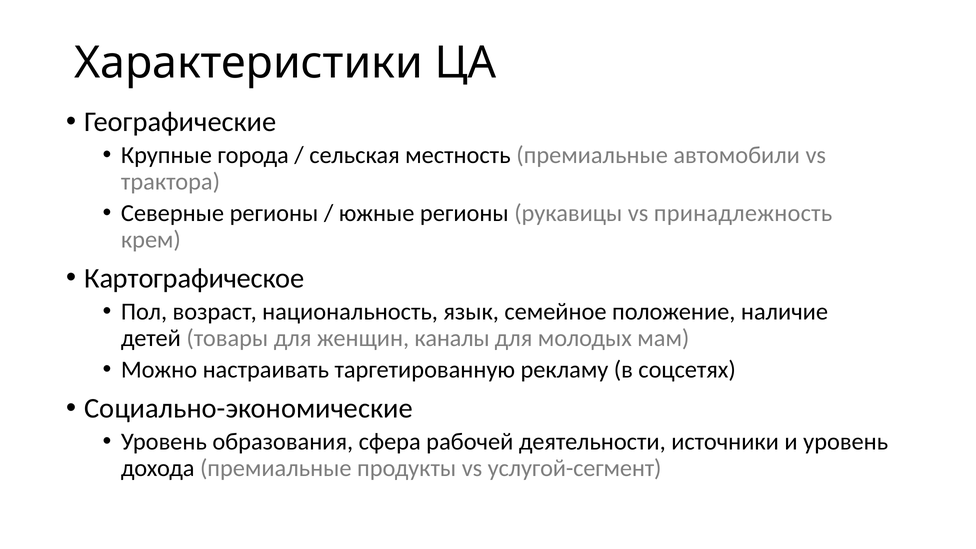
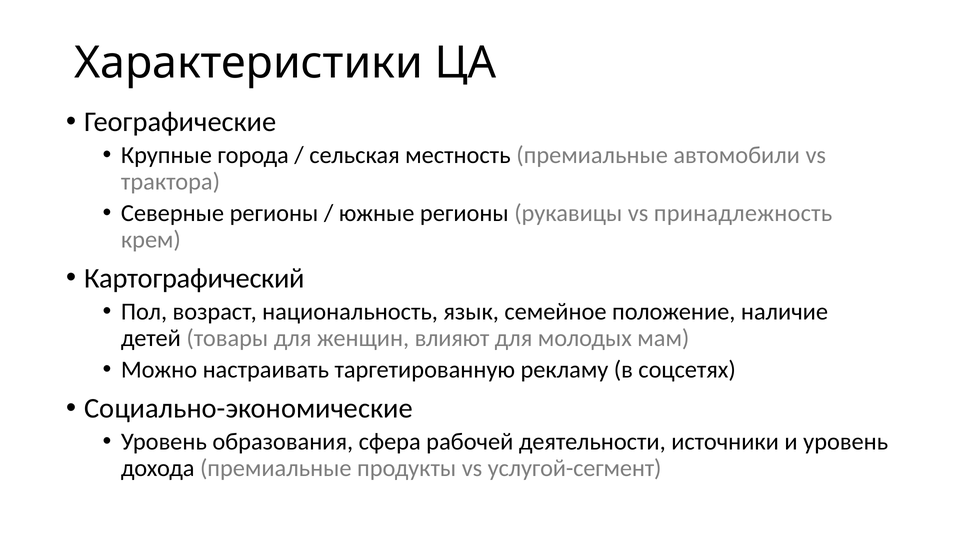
Картографическое: Картографическое -> Картографический (194, 278)
каналы: каналы -> влияют (452, 338)
